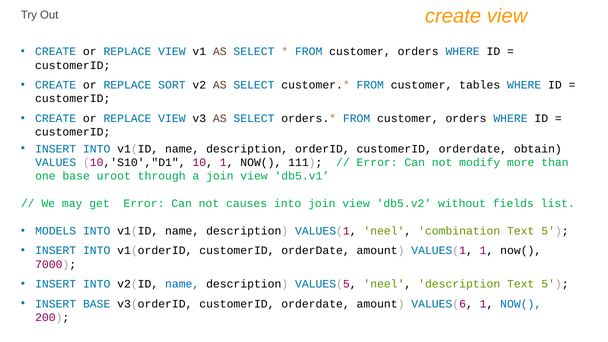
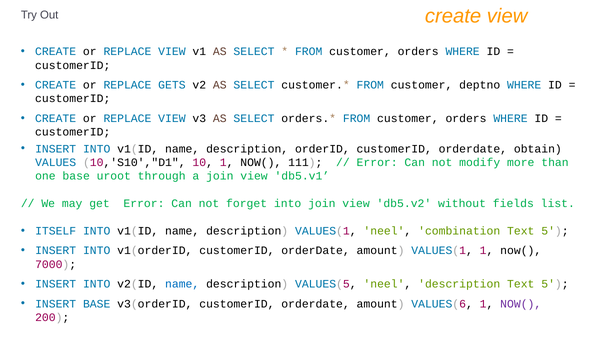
SORT: SORT -> GETS (172, 85)
tables: tables -> deptno (480, 85)
causes: causes -> forget (247, 204)
MODELS: MODELS -> ITSELF (56, 231)
NOW( colour: blue -> purple (521, 304)
